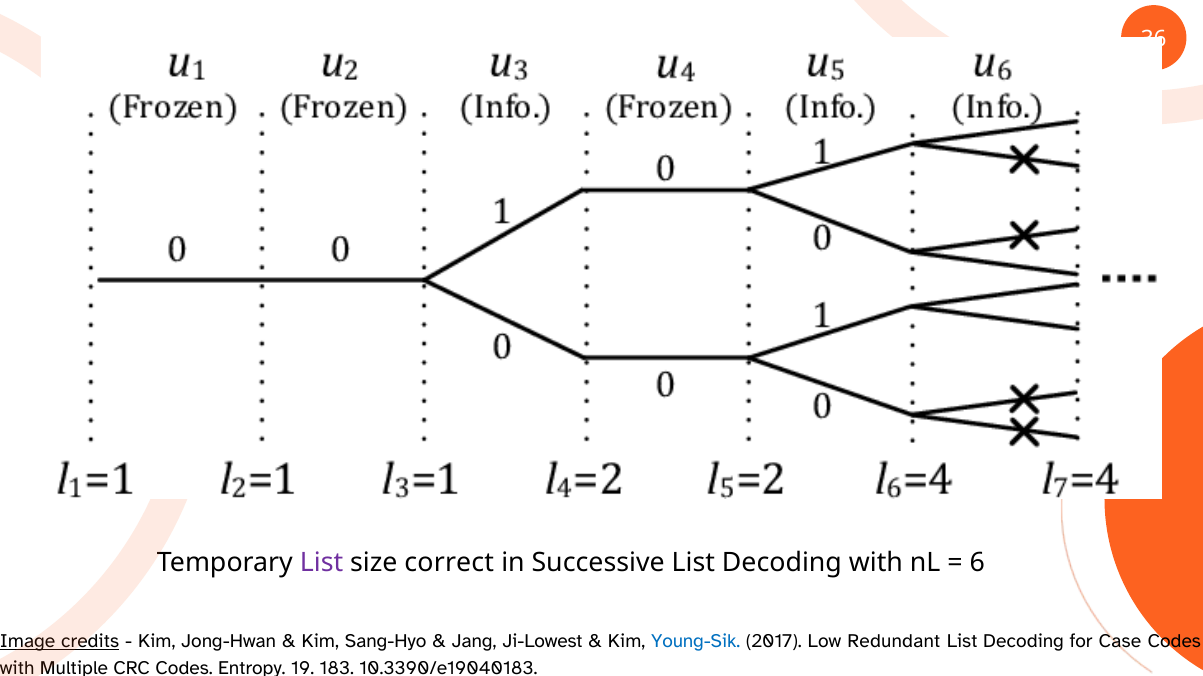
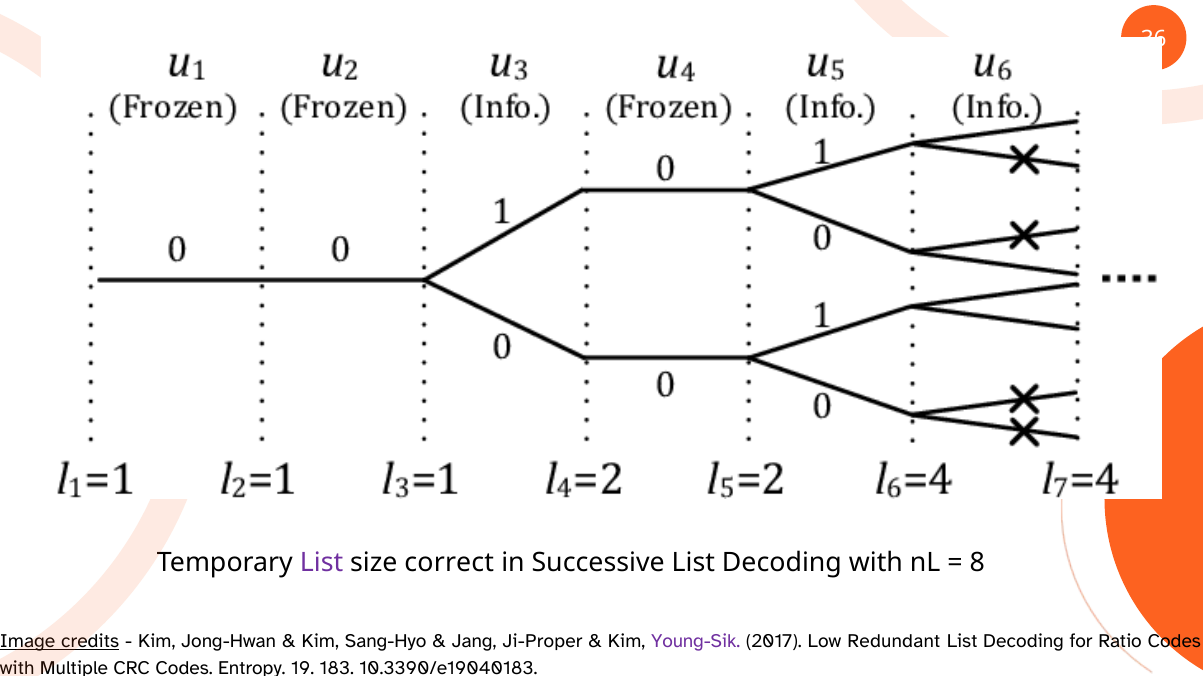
6: 6 -> 8 (977, 564)
Ji-Lowest: Ji-Lowest -> Ji-Proper (542, 641)
Young-Sik colour: blue -> purple (696, 641)
Case: Case -> Ratio (1120, 641)
